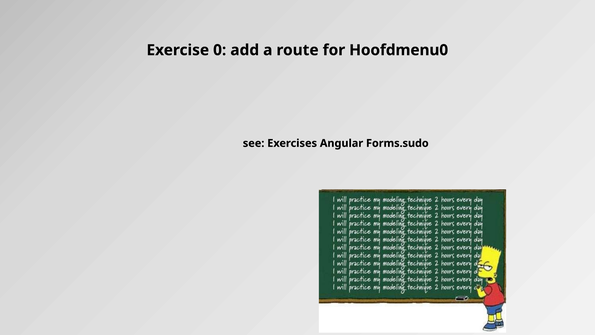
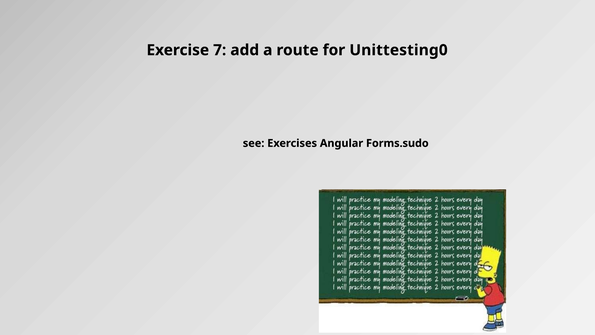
0: 0 -> 7 (220, 50)
Hoofdmenu0: Hoofdmenu0 -> Unittesting0 (399, 50)
